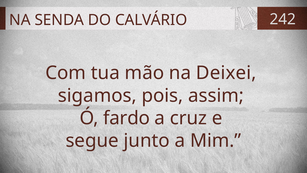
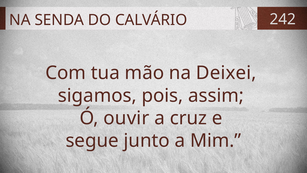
fardo: fardo -> ouvir (126, 118)
